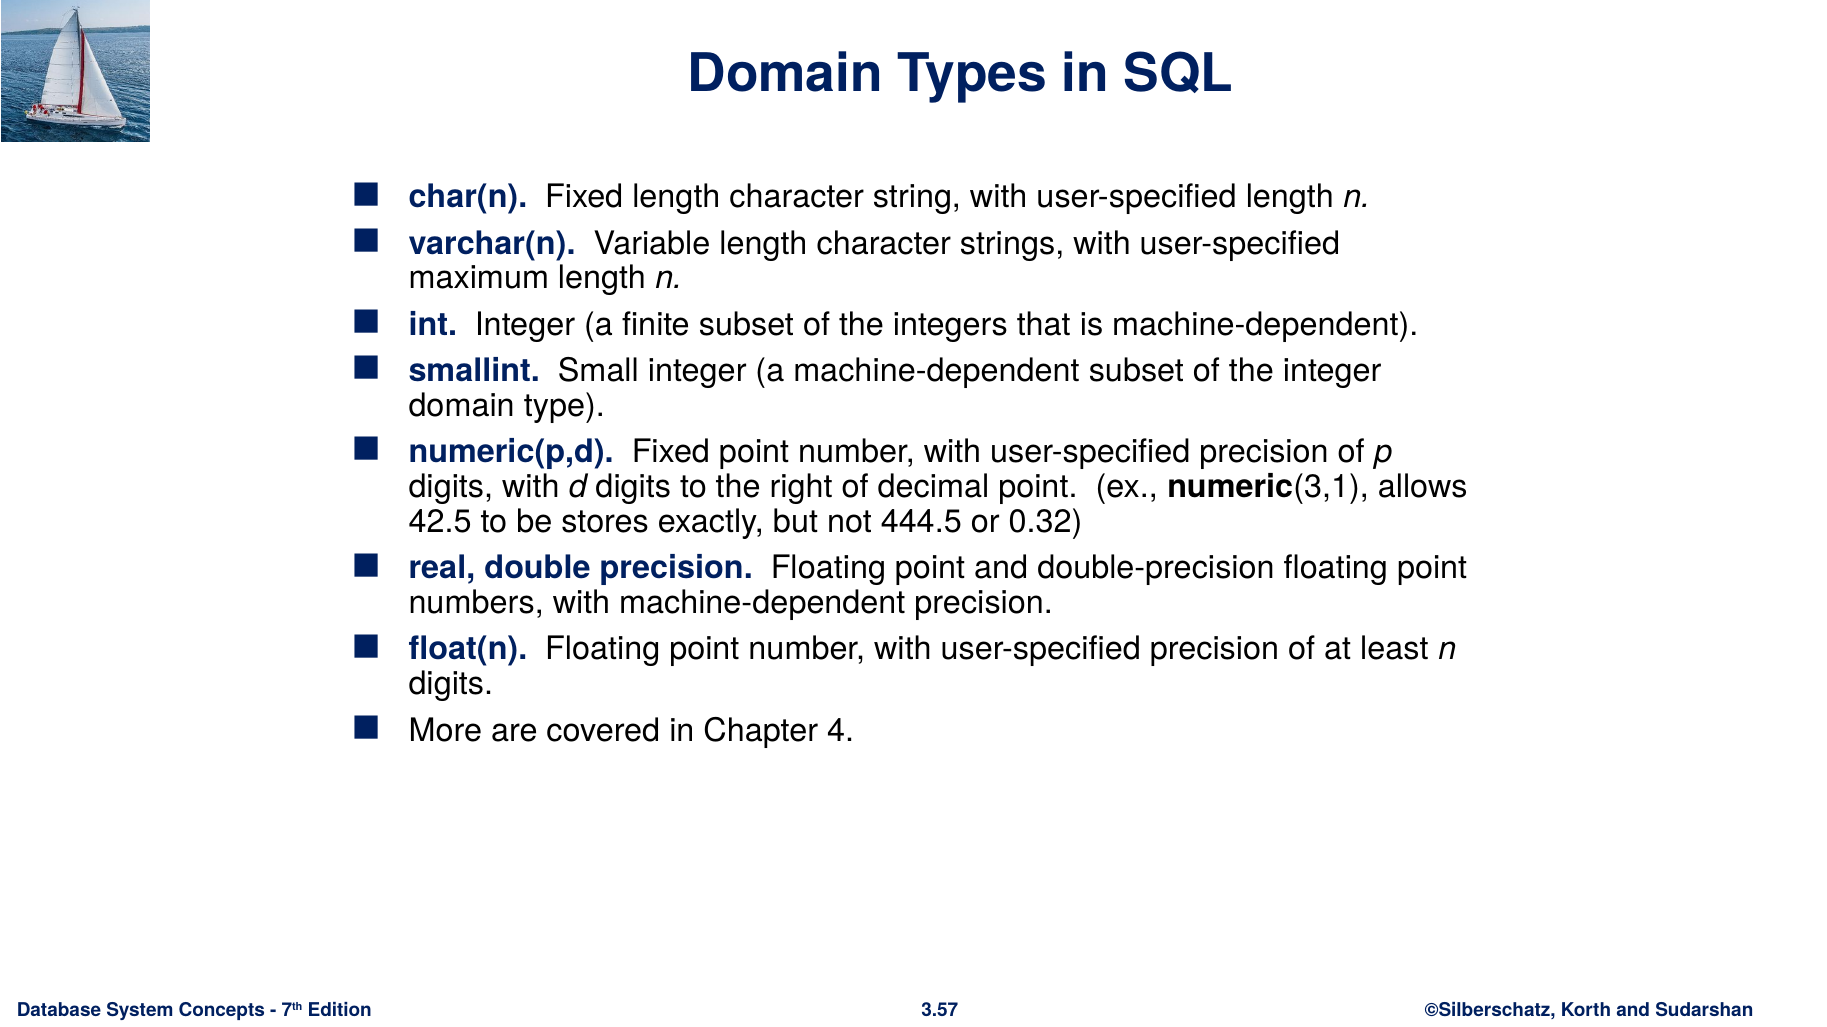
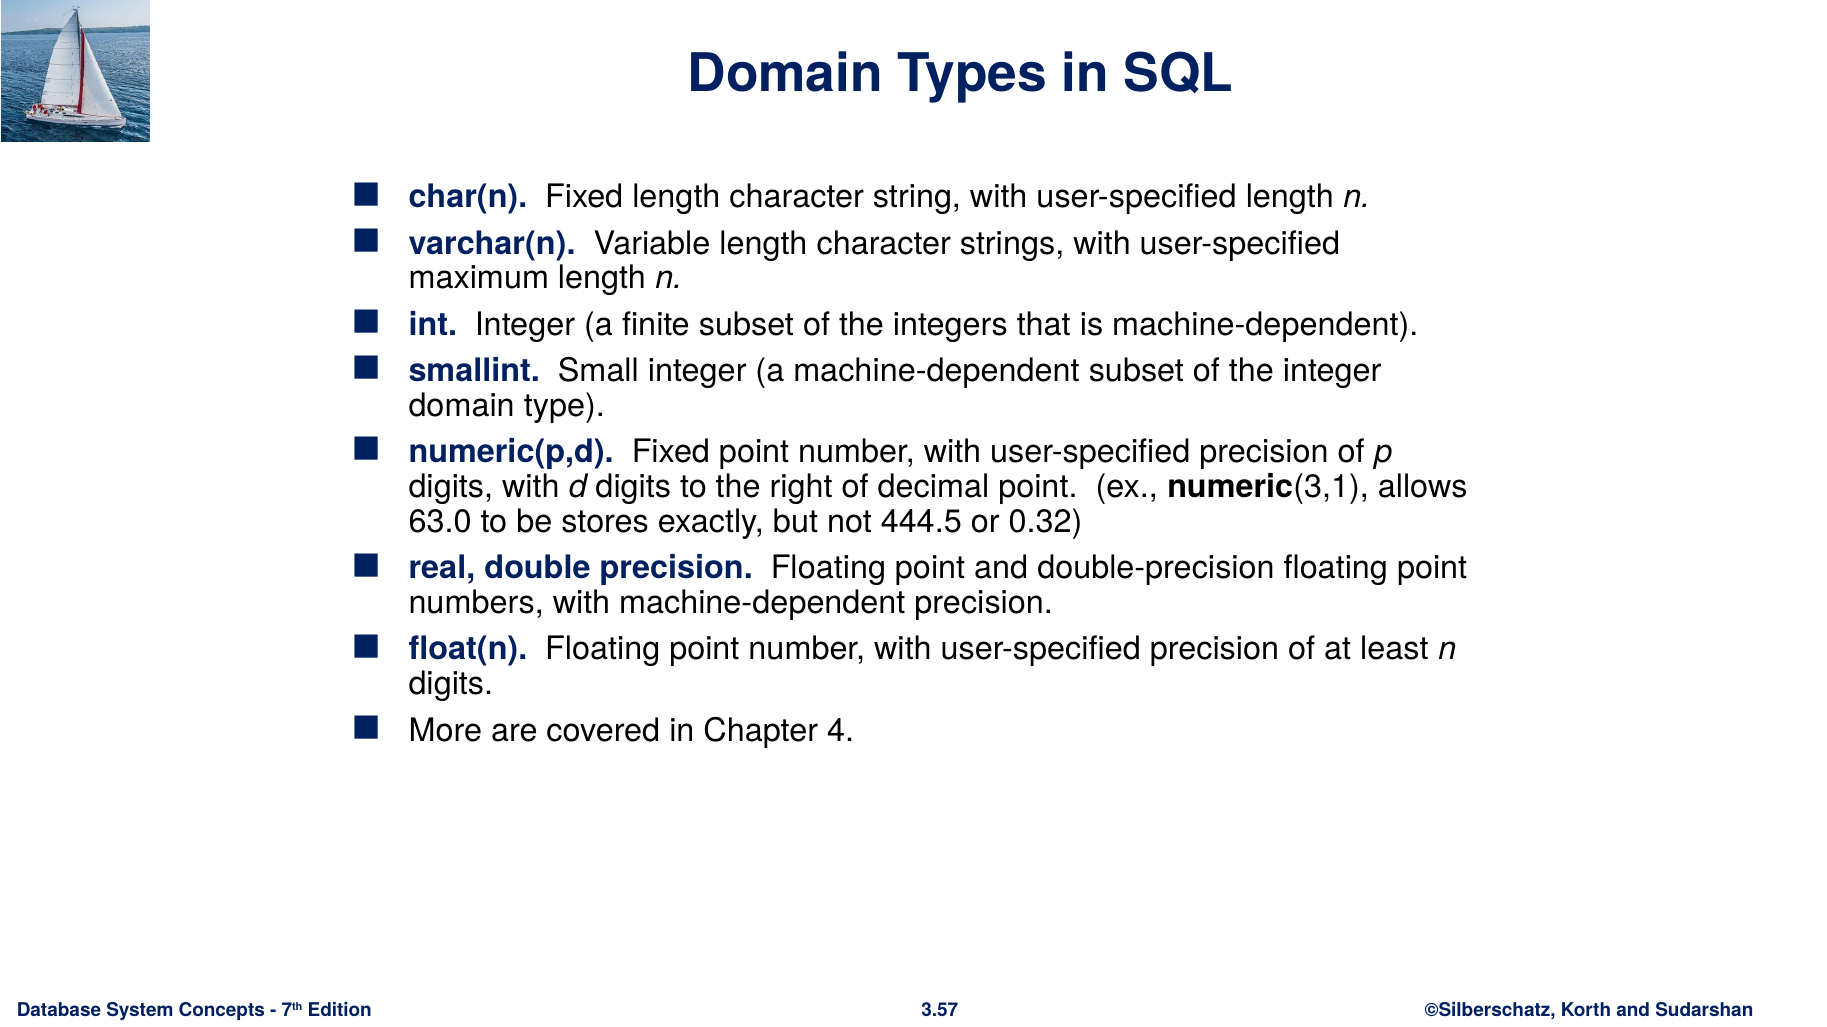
42.5: 42.5 -> 63.0 (440, 522)
